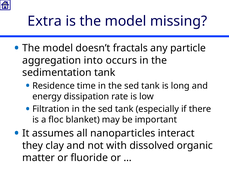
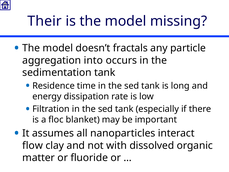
Extra: Extra -> Their (45, 21)
they: they -> flow (33, 145)
